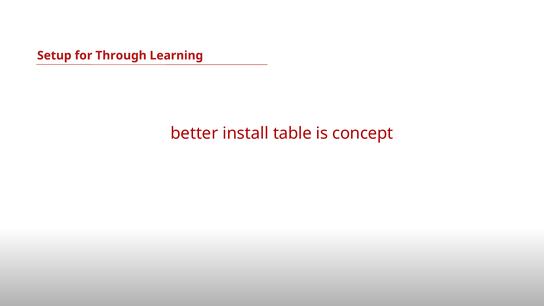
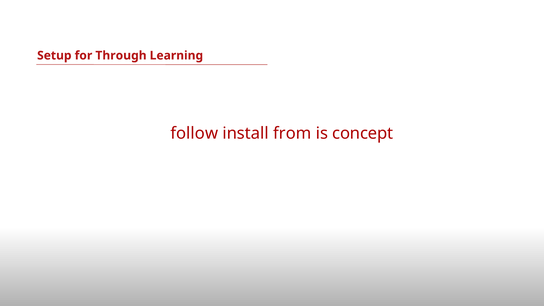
better: better -> follow (194, 133)
table: table -> from (292, 133)
